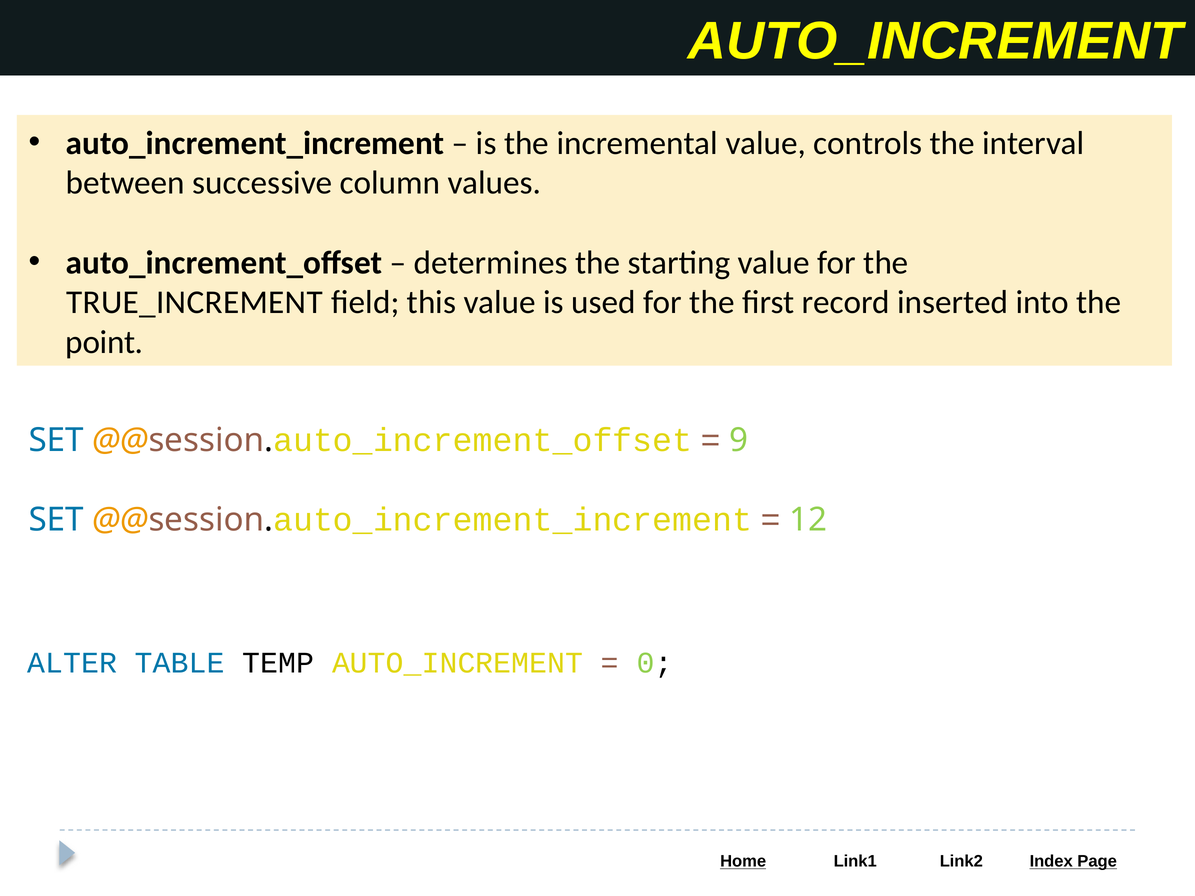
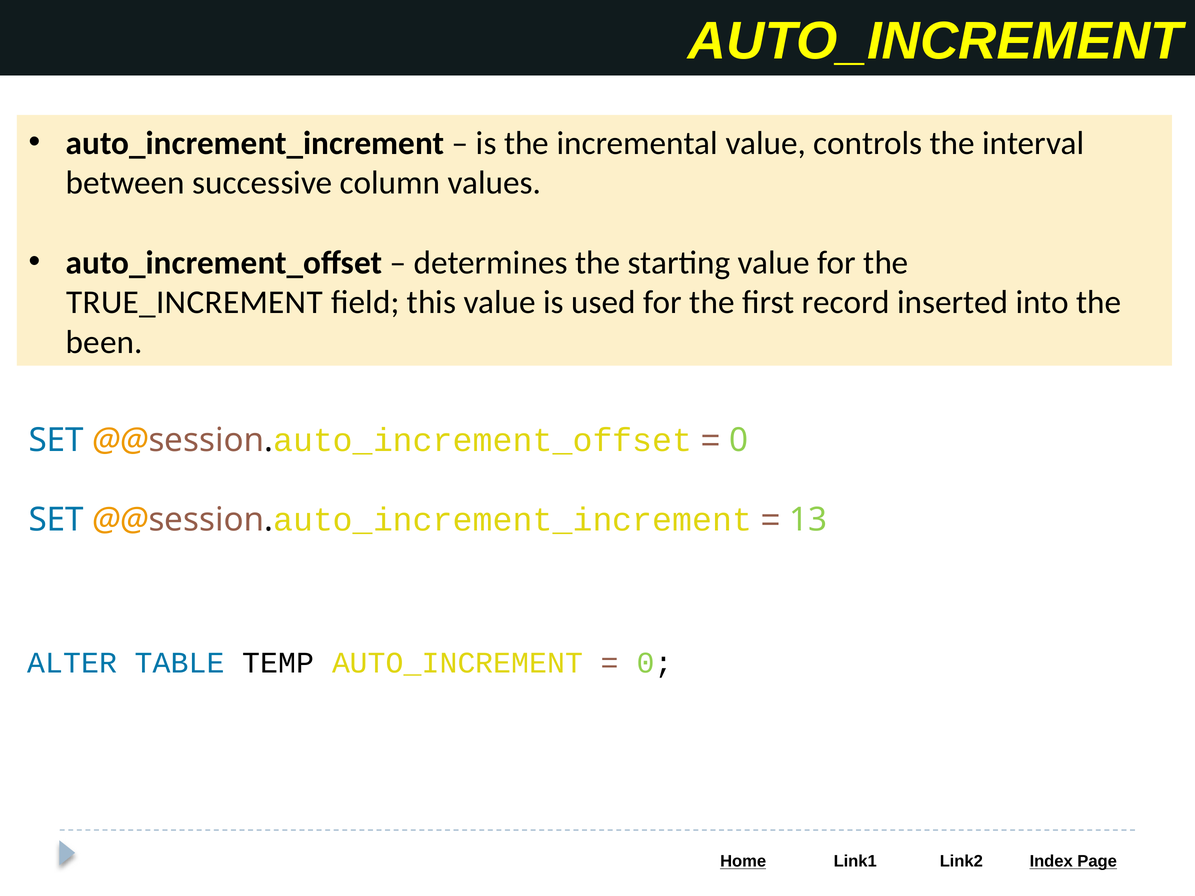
point: point -> been (104, 342)
9: 9 -> 0 (739, 440)
12: 12 -> 13 (808, 520)
